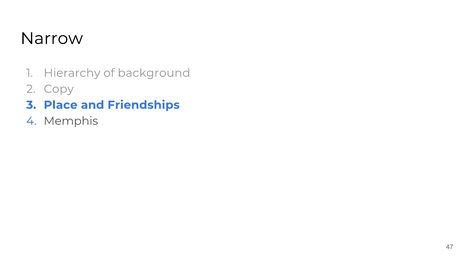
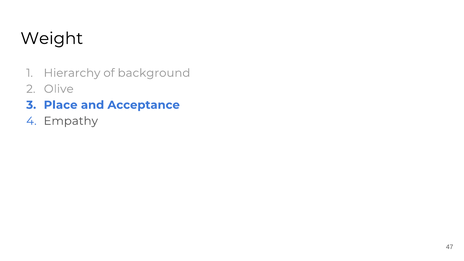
Narrow: Narrow -> Weight (52, 38)
Copy: Copy -> Olive (59, 89)
Friendships: Friendships -> Acceptance (144, 105)
Memphis: Memphis -> Empathy (71, 121)
